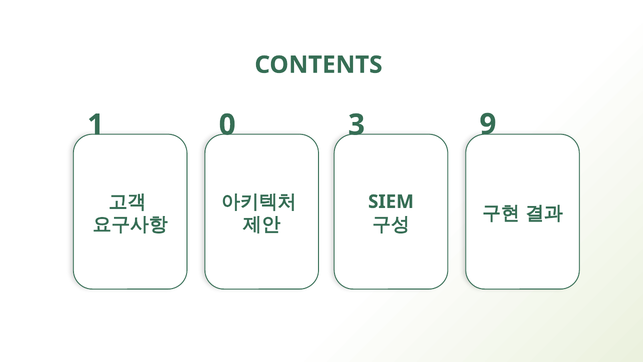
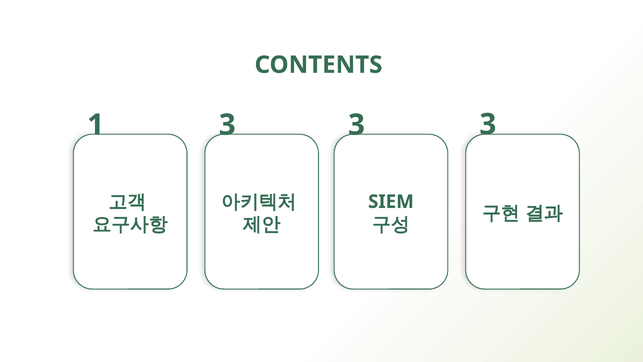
1 0: 0 -> 3 (227, 125)
9: 9 -> 3 (488, 124)
